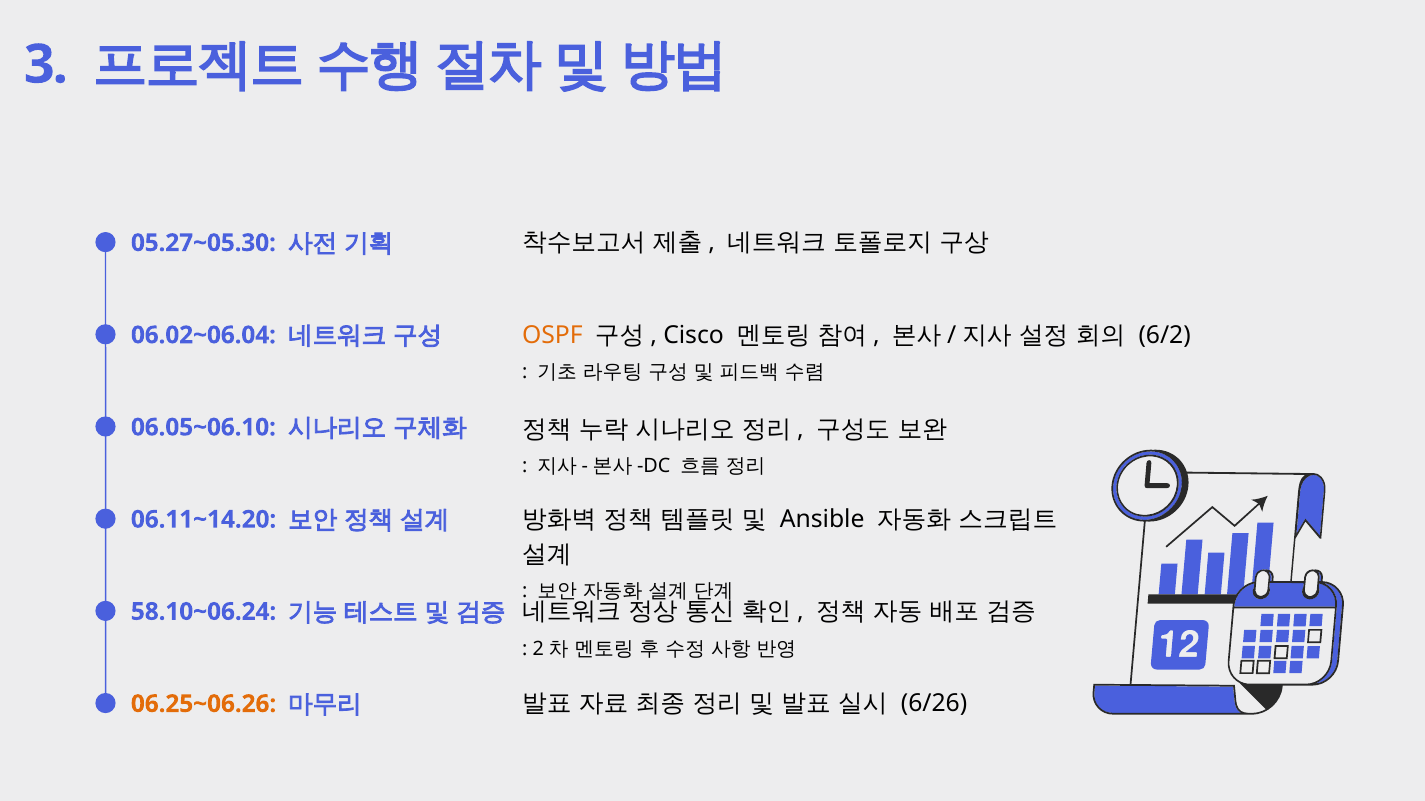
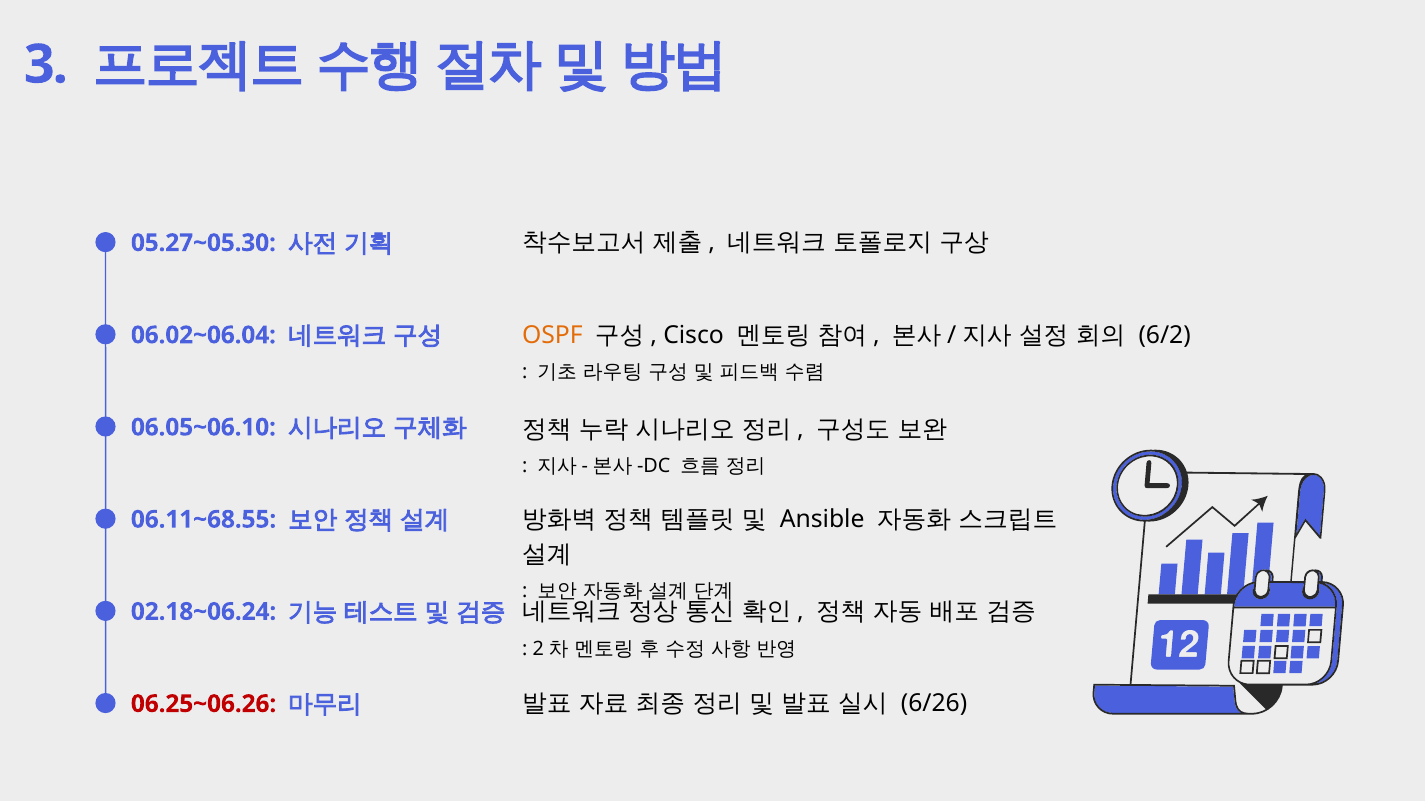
06.11~14.20: 06.11~14.20 -> 06.11~68.55 (204, 520)
58.10~06.24: 58.10~06.24 -> 02.18~06.24 (204, 612)
06.25~06.26 colour: orange -> red (204, 704)
